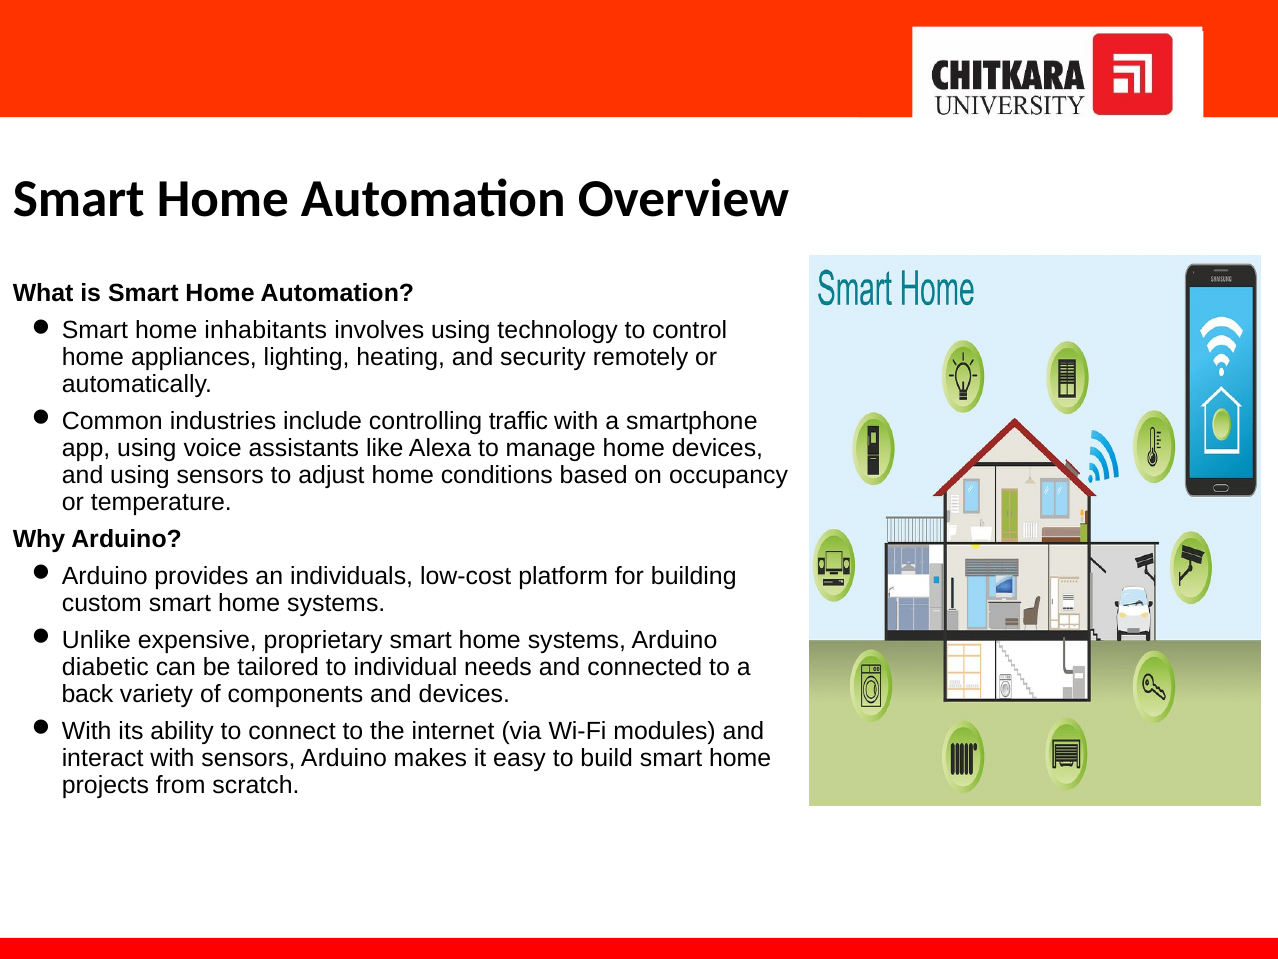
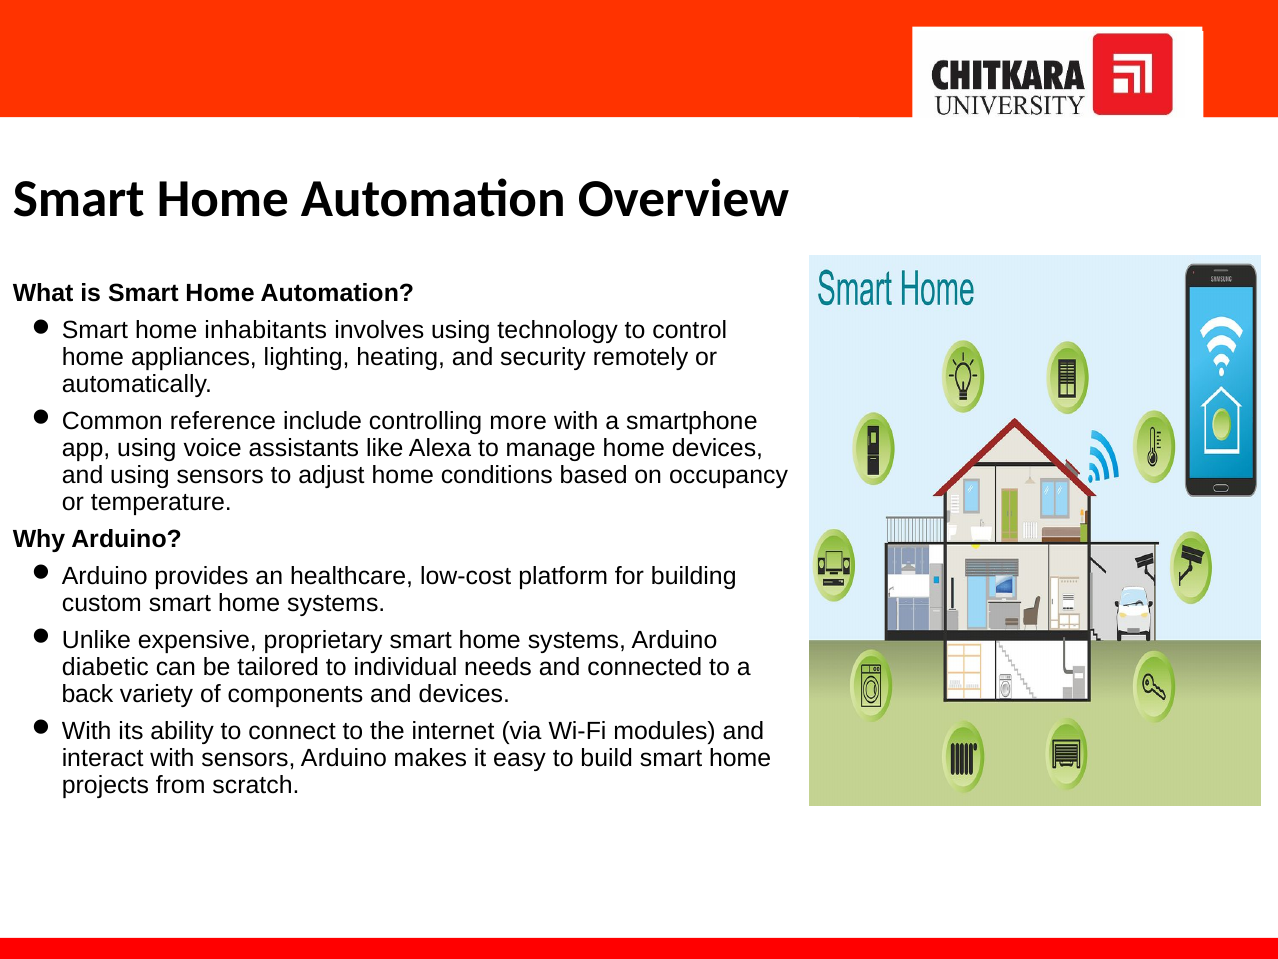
industries: industries -> reference (223, 421)
traffic: traffic -> more (518, 421)
individuals: individuals -> healthcare (352, 576)
